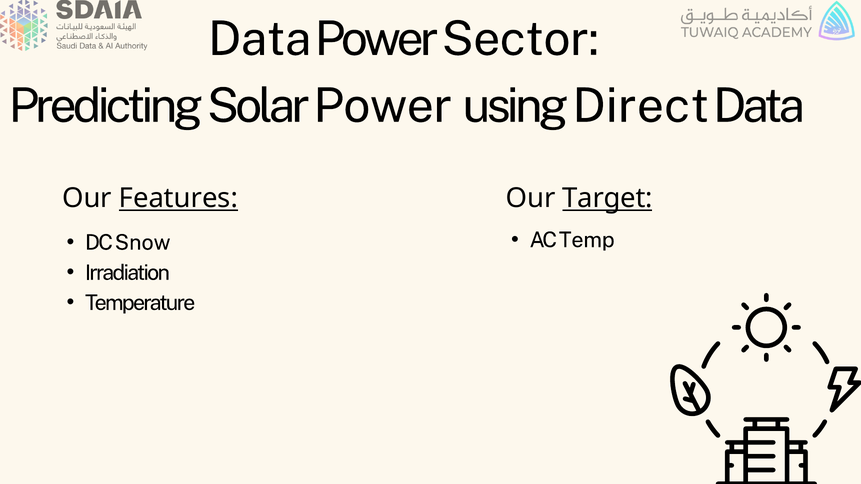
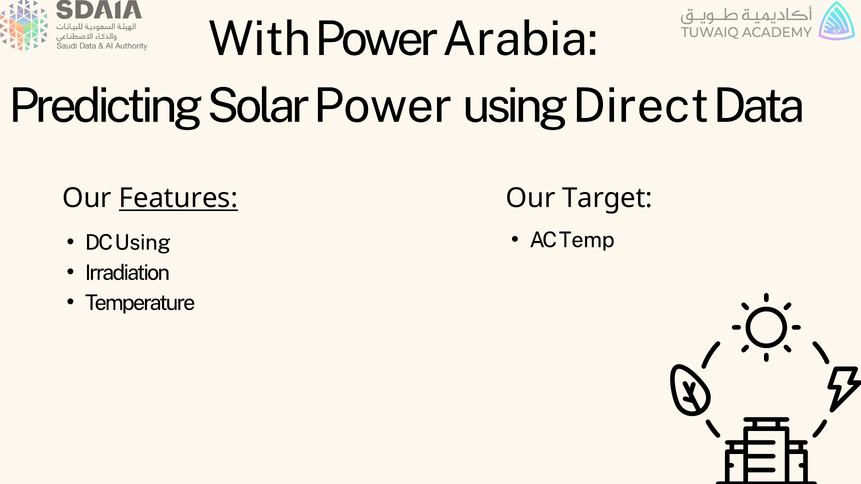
Data: Data -> With (260, 39)
Sector: Sector -> Arabia (520, 39)
Target underline: present -> none (607, 199)
DC Snow: Snow -> Using (143, 243)
